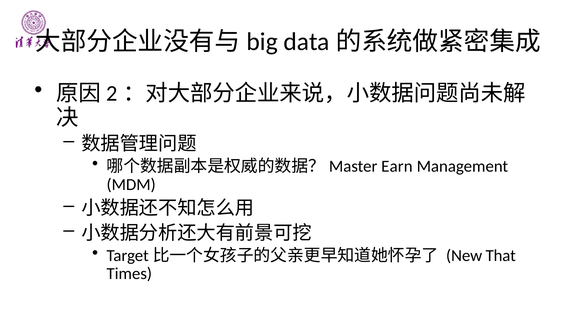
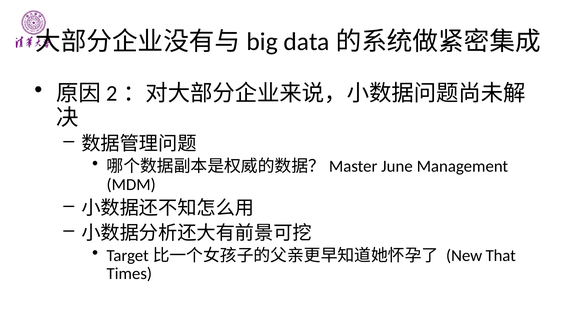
Earn: Earn -> June (397, 166)
